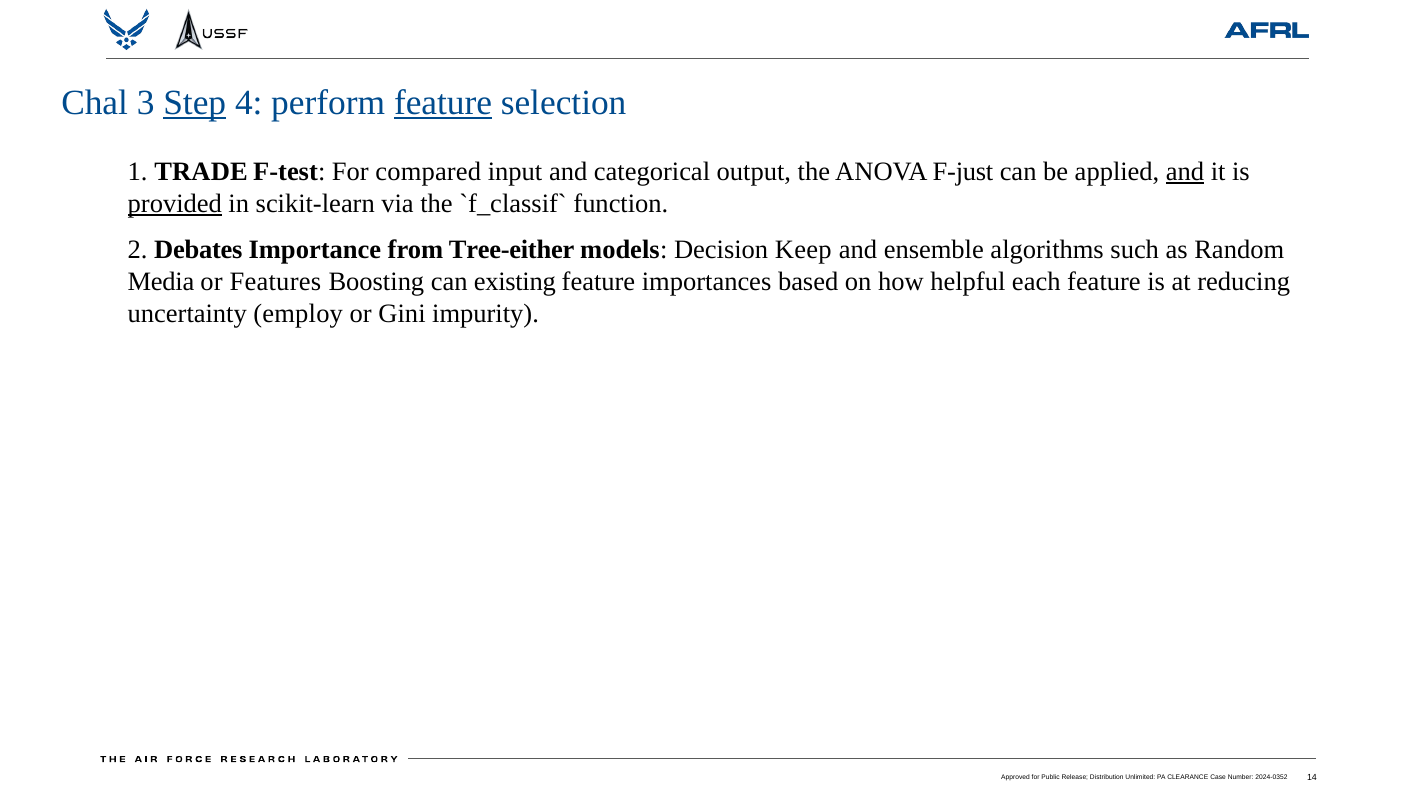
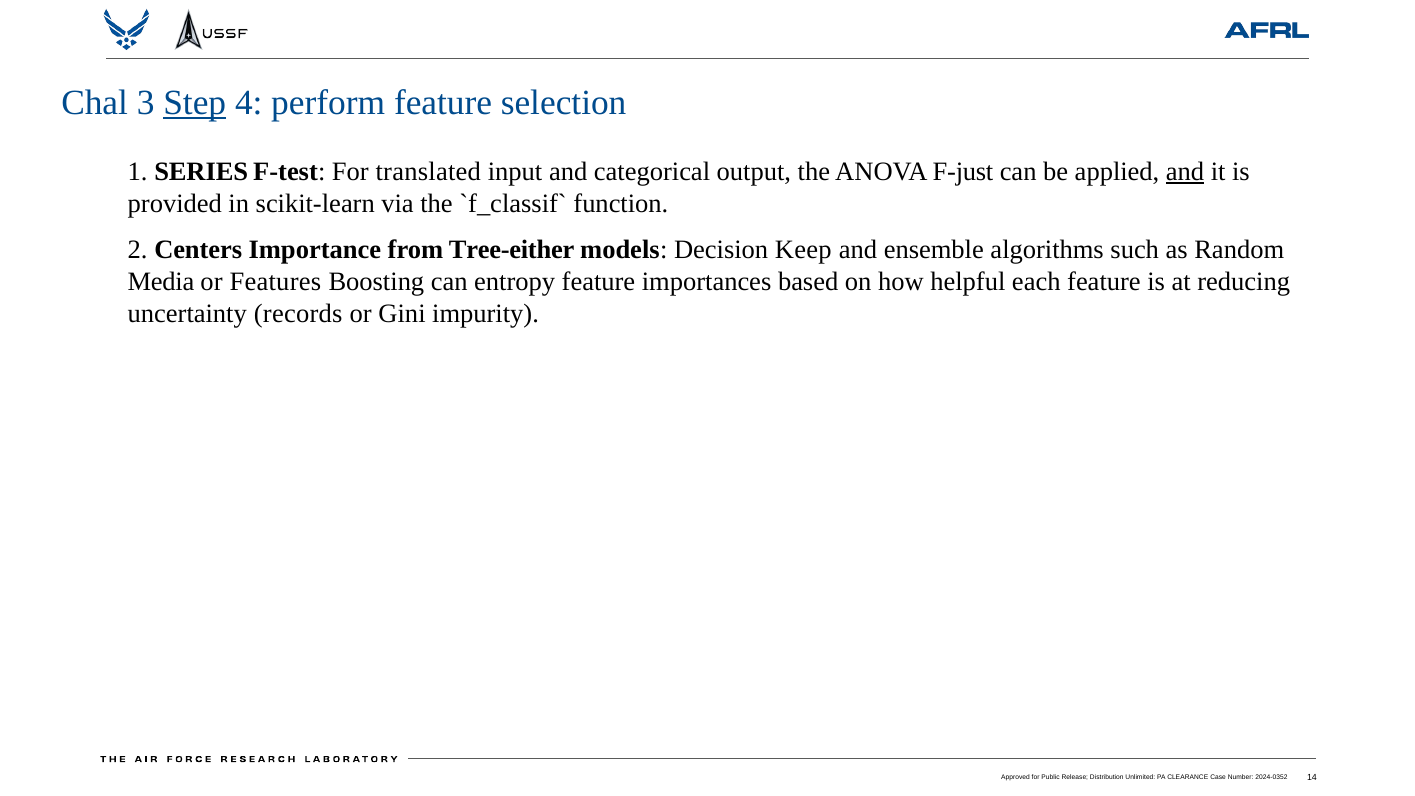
feature underline: present -> none (443, 103)
TRADE: TRADE -> SERIES (201, 171)
compared: compared -> translated (428, 171)
provided underline: present -> none (175, 203)
Debates: Debates -> Centers (198, 250)
existing: existing -> entropy (515, 282)
employ: employ -> records (298, 314)
